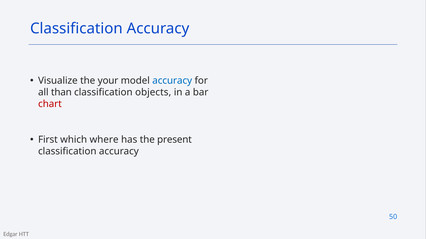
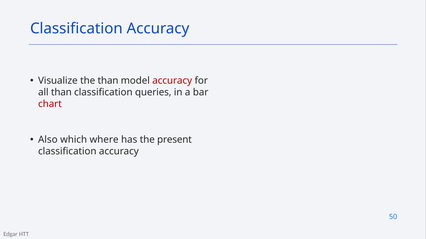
the your: your -> than (108, 81)
accuracy colour: blue -> red (172, 81)
objects: objects -> queries (153, 93)
First: First -> Also (48, 140)
